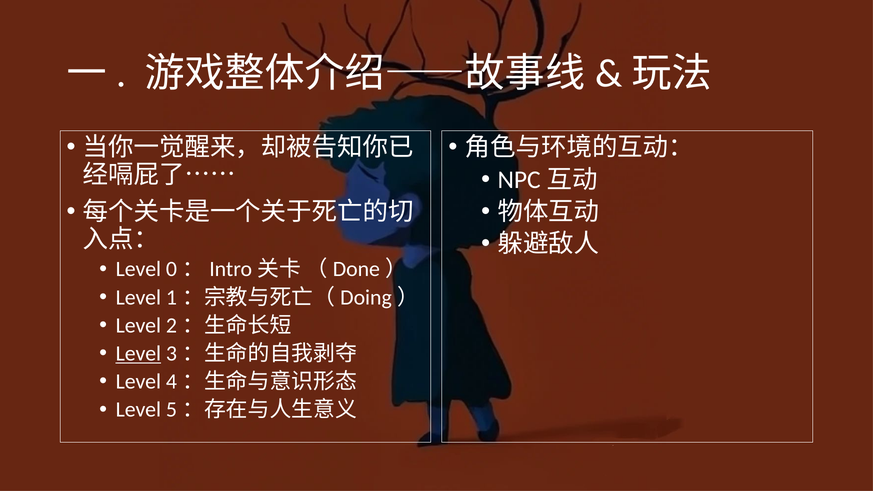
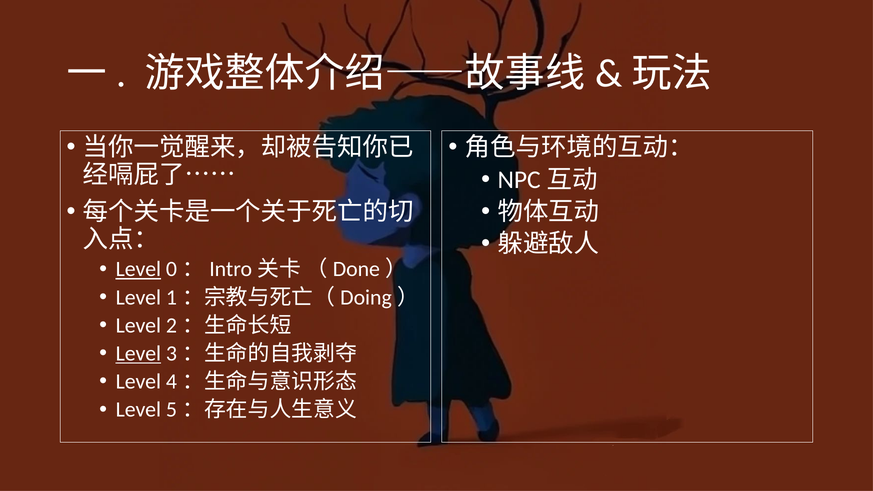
Level underline: none -> present (138, 269)
